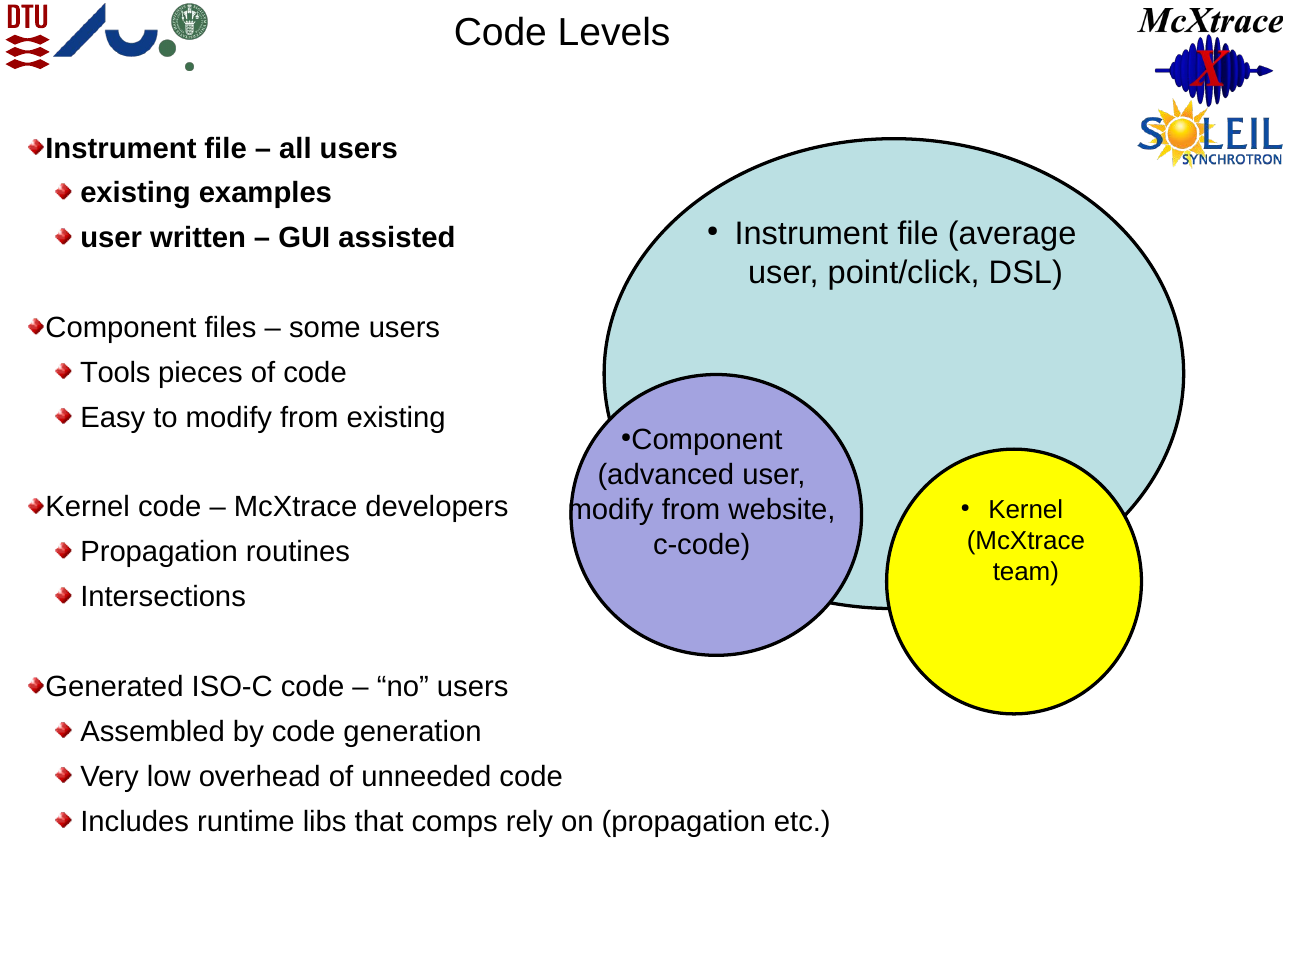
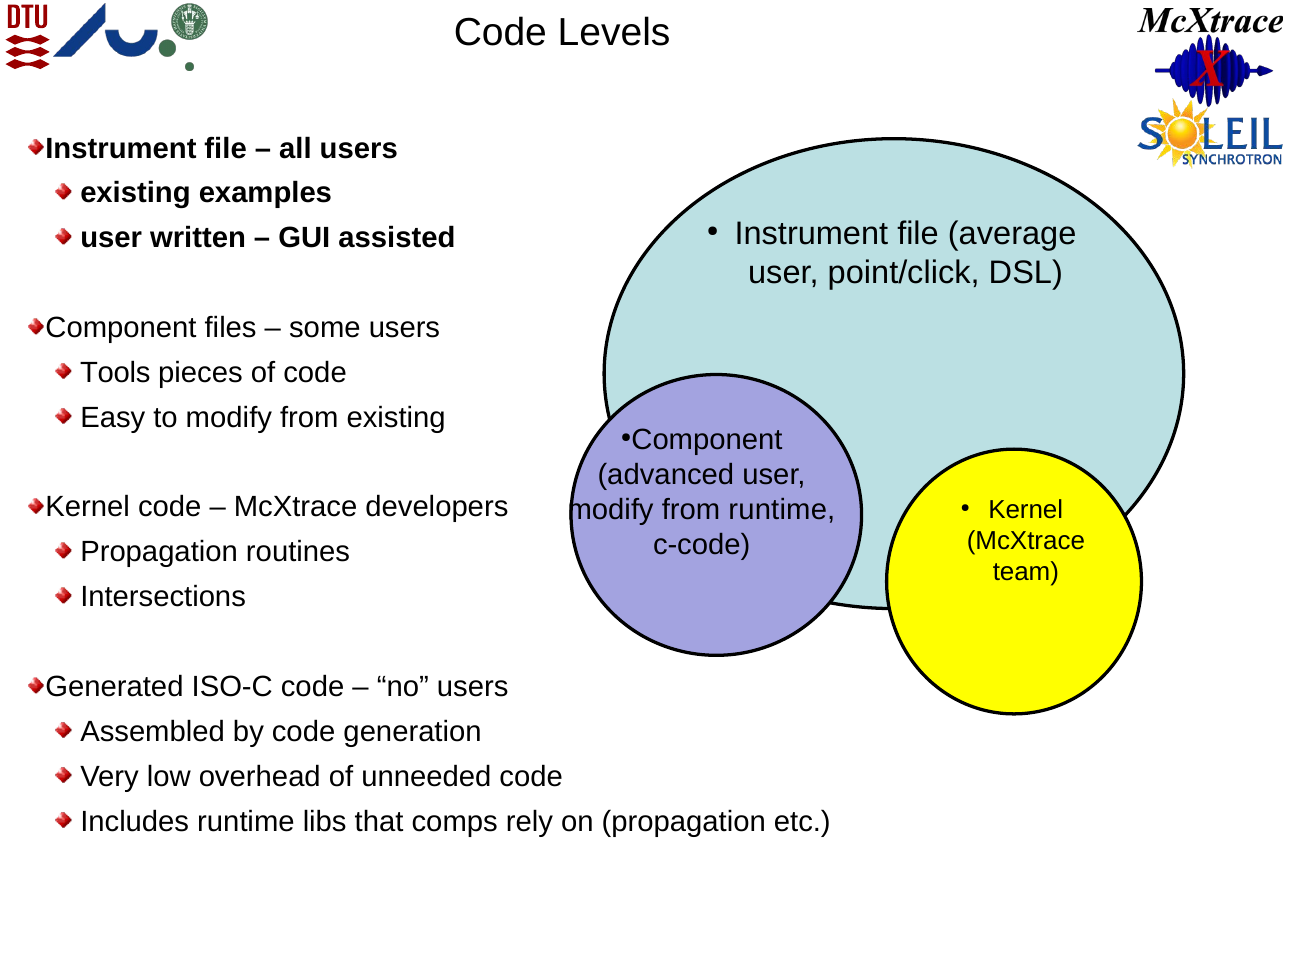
from website: website -> runtime (782, 510)
